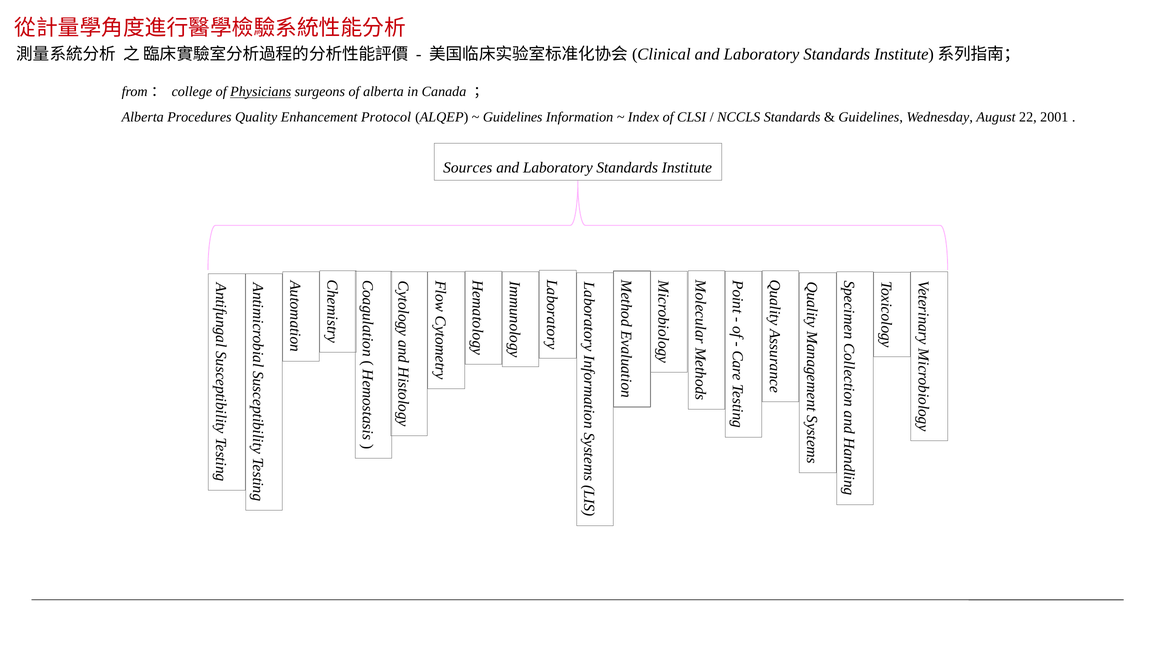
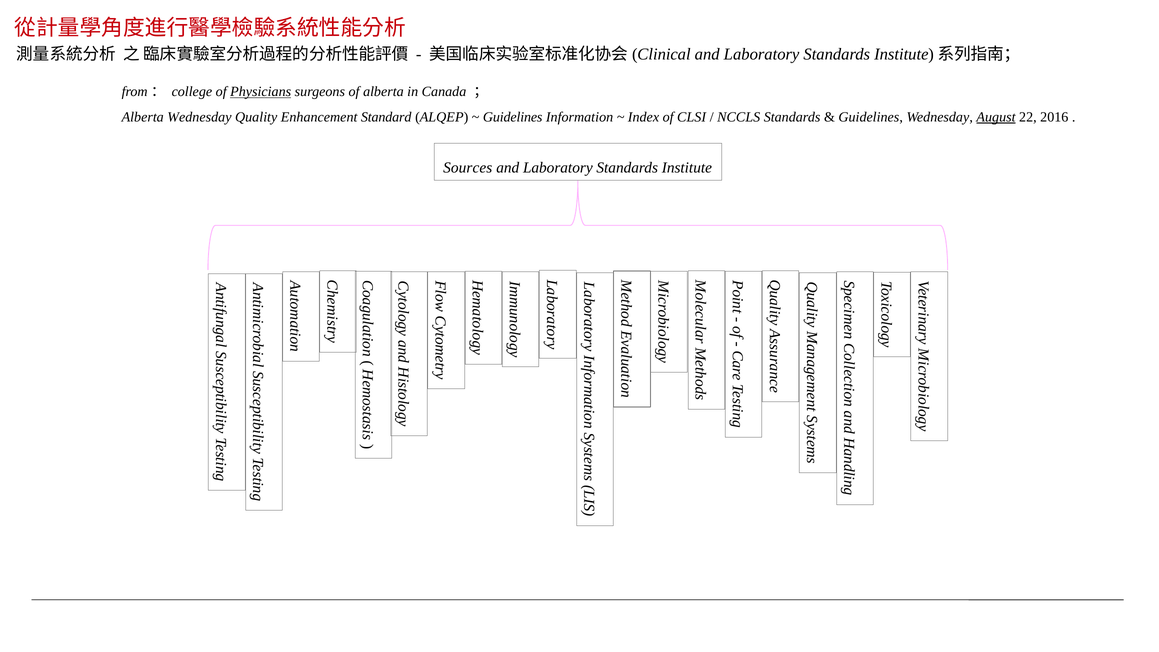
Alberta Procedures: Procedures -> Wednesday (199, 117)
Protocol: Protocol -> Standard (386, 117)
August underline: none -> present (996, 117)
2001: 2001 -> 2016 (1054, 117)
